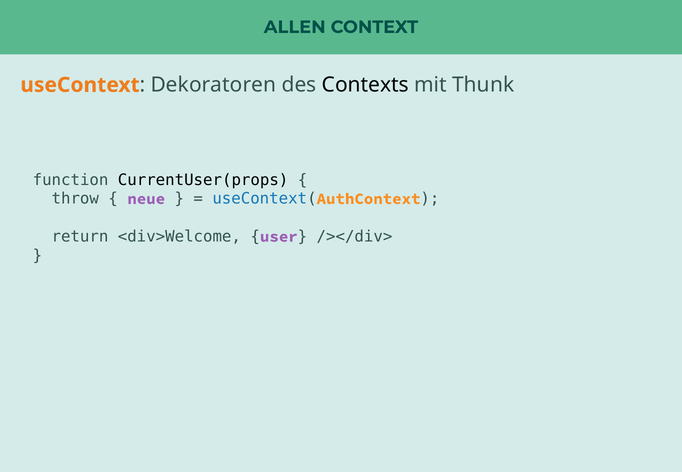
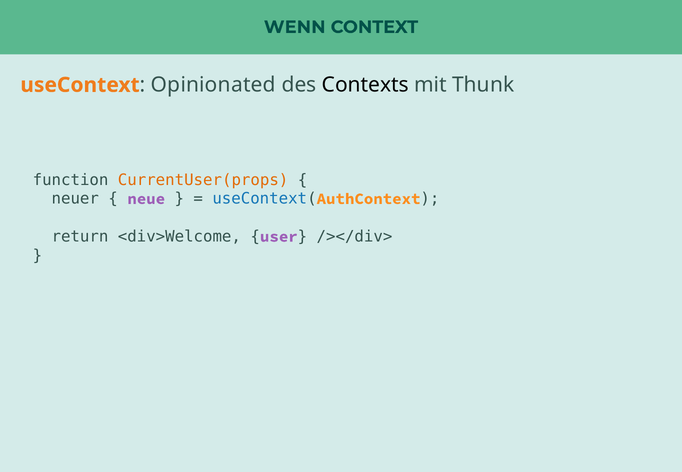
ALLEN: ALLEN -> WENN (295, 27)
Dekoratoren: Dekoratoren -> Opinionated (213, 85)
CurrentUser(props colour: black -> orange (203, 180)
throw: throw -> neuer (75, 199)
